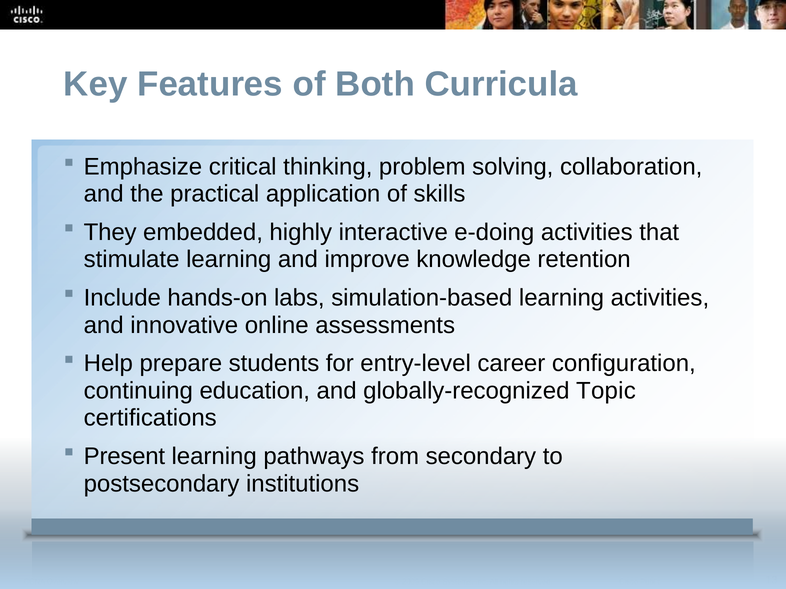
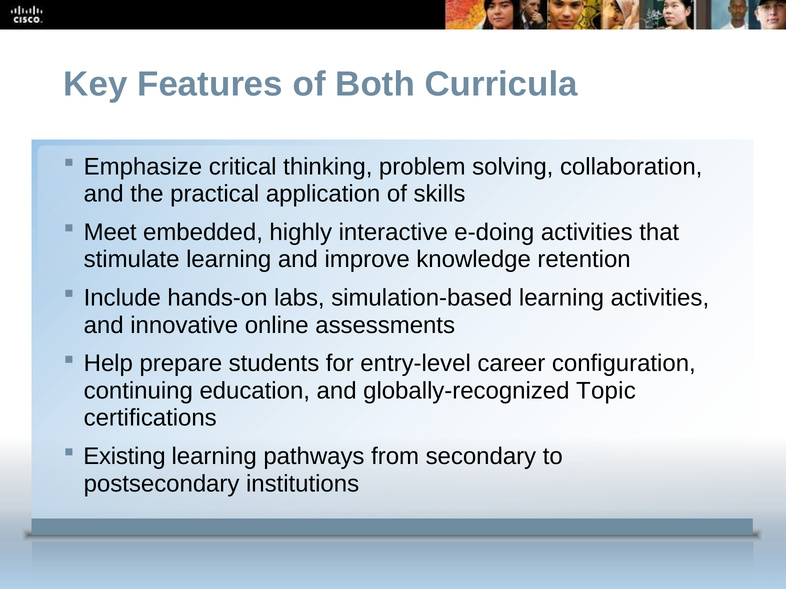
They: They -> Meet (110, 232)
Present: Present -> Existing (124, 457)
